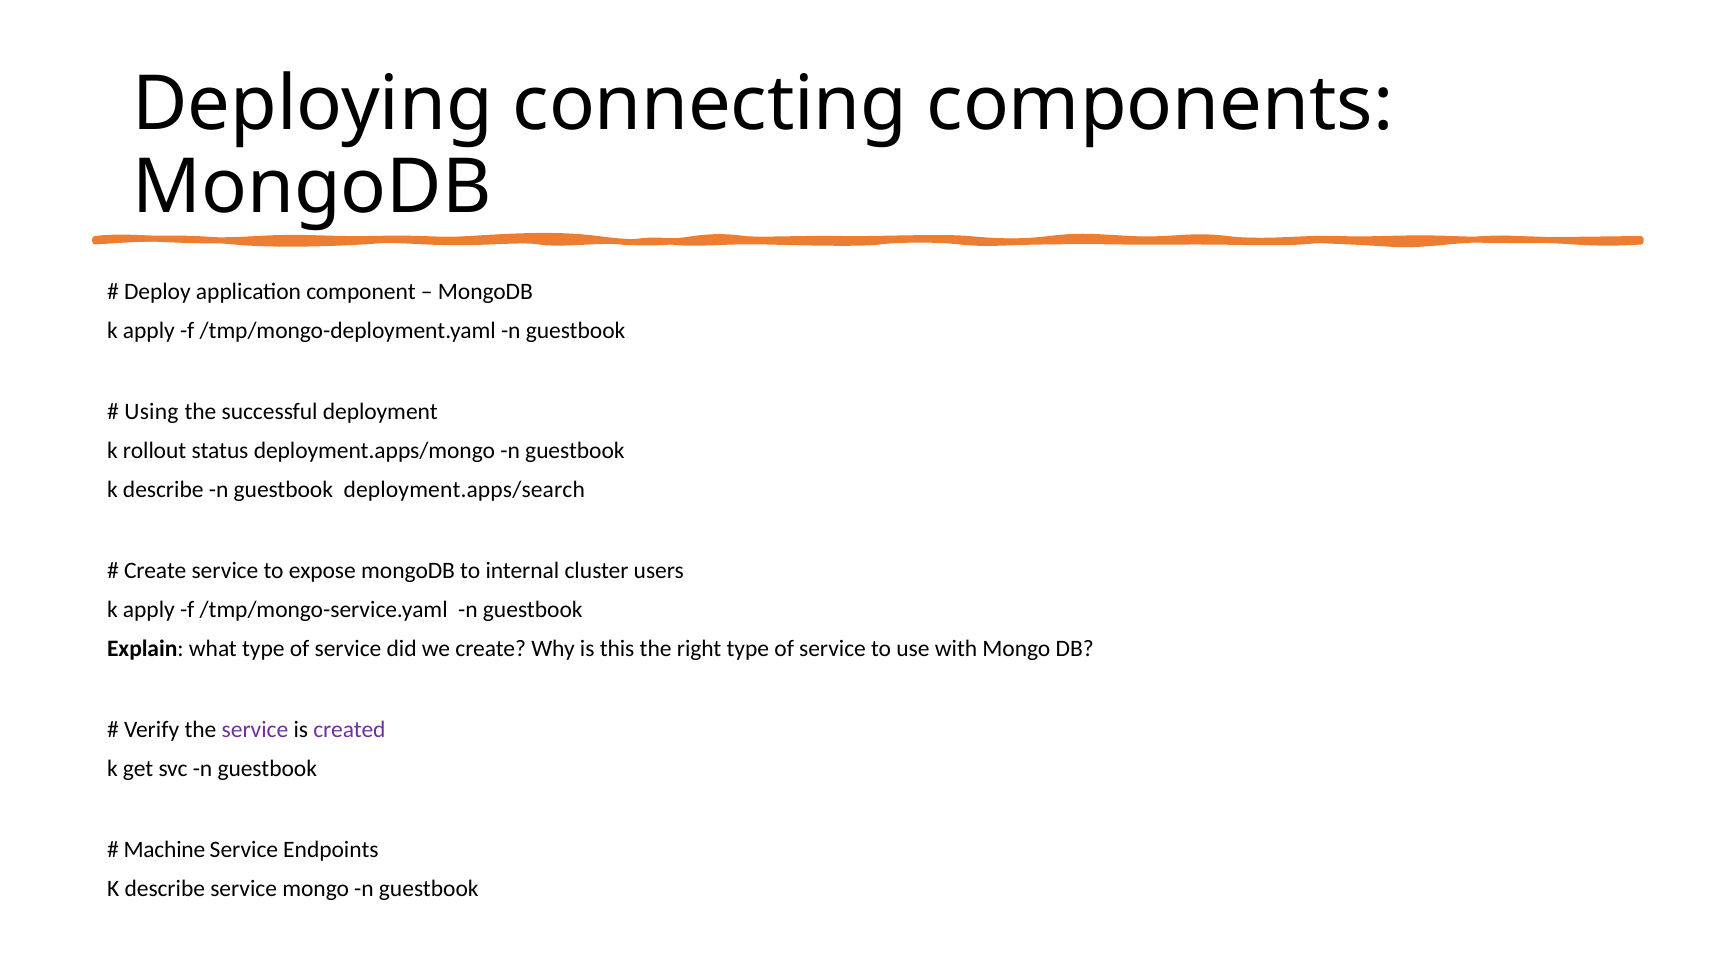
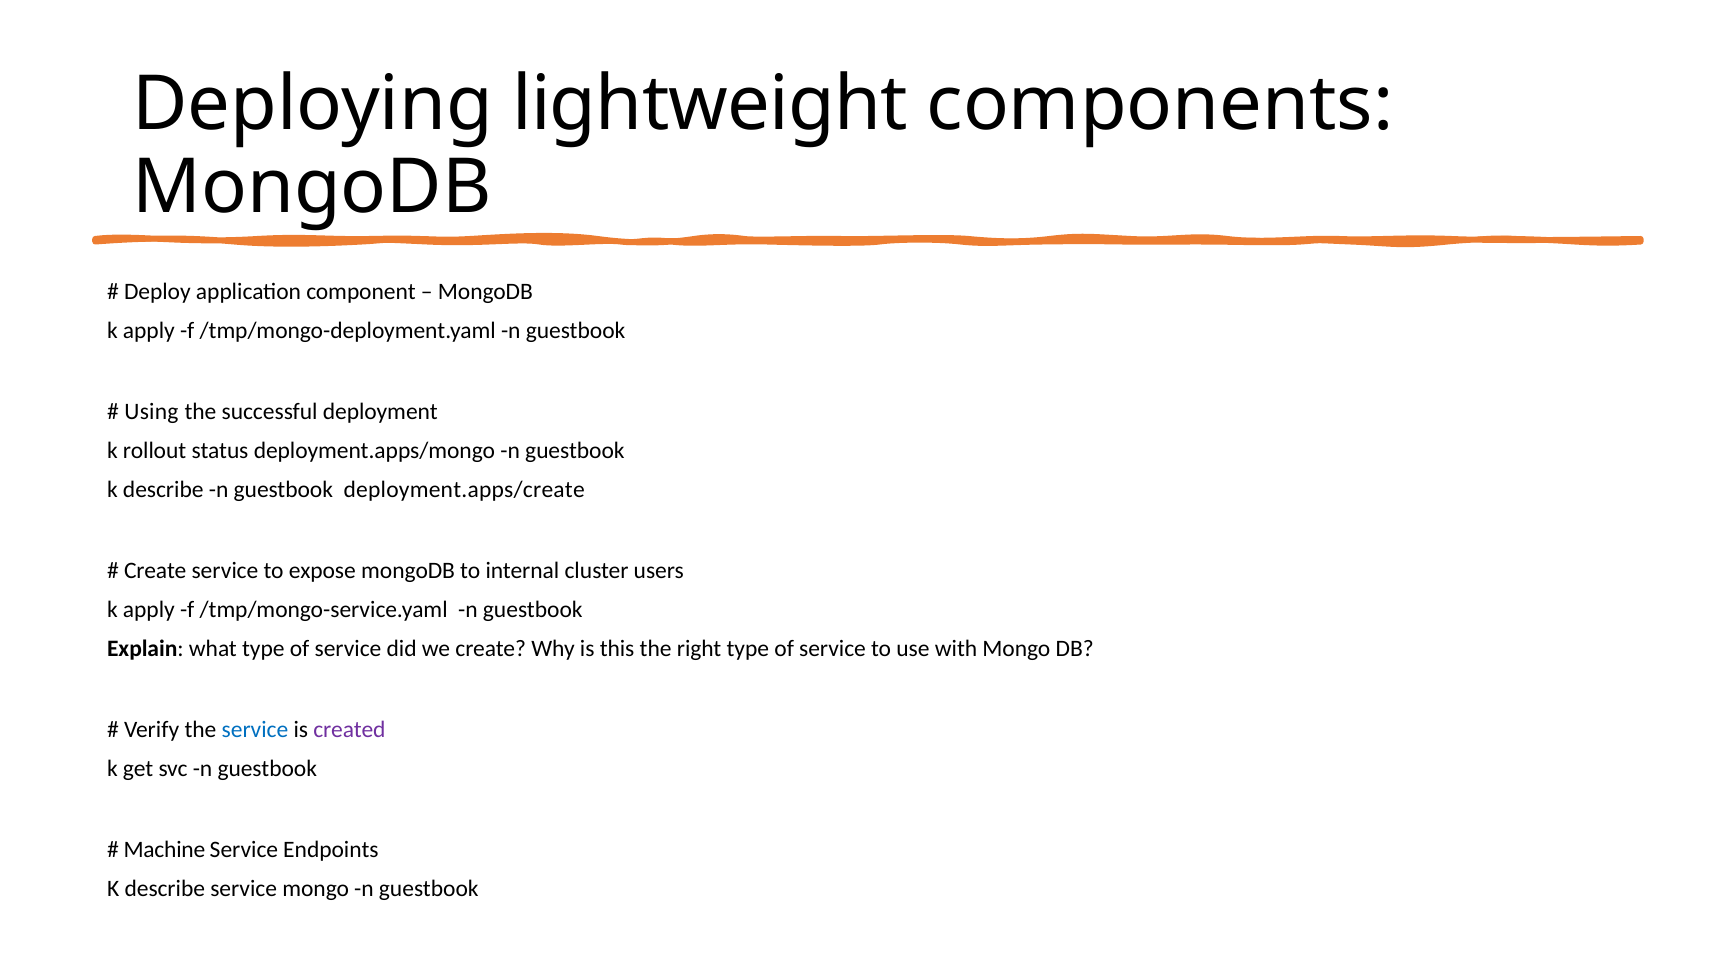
connecting: connecting -> lightweight (710, 105)
deployment.apps/search: deployment.apps/search -> deployment.apps/create (464, 490)
service colour: purple -> blue (255, 729)
